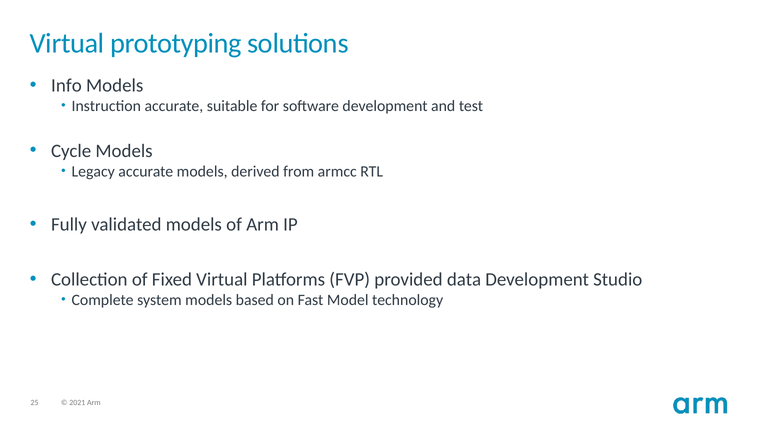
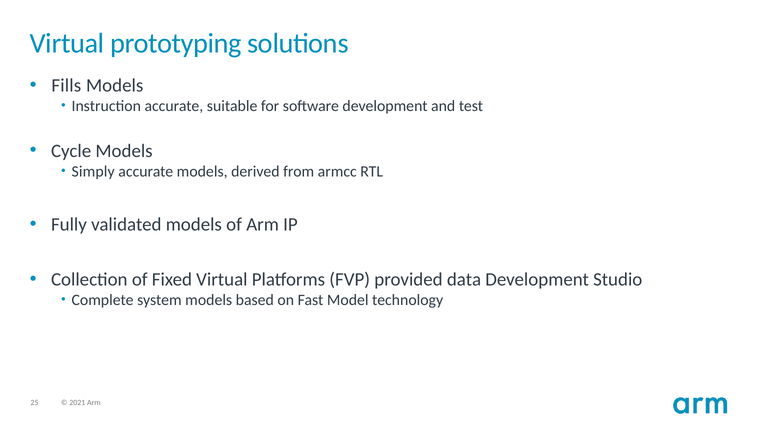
Info: Info -> Fills (66, 85)
Legacy: Legacy -> Simply (93, 171)
